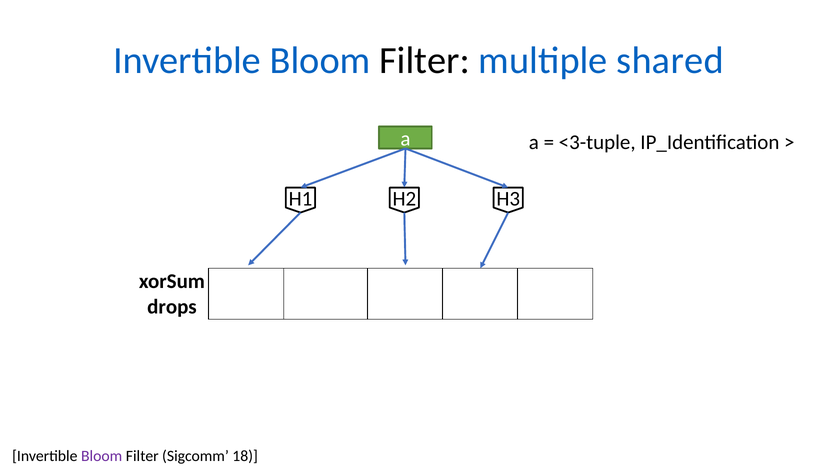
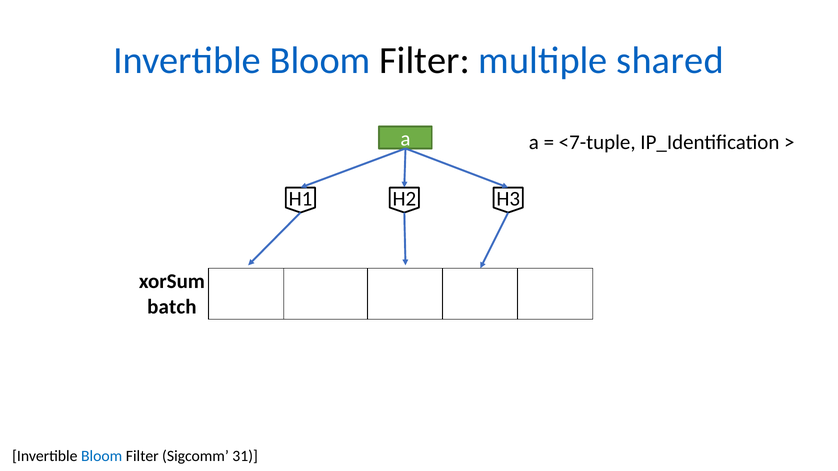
<3-tuple: <3-tuple -> <7-tuple (597, 143)
drops: drops -> batch (172, 307)
Bloom colour: purple -> blue (102, 457)
18: 18 -> 31 (245, 457)
